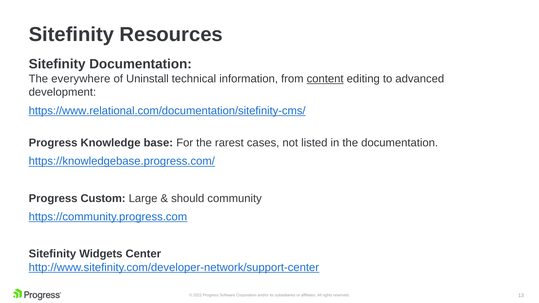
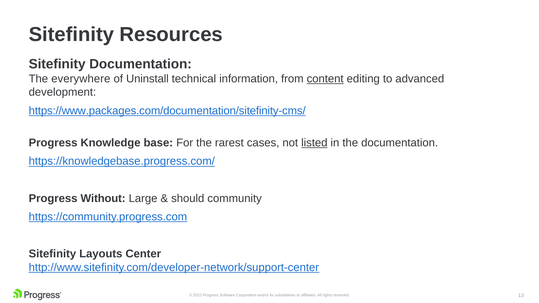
https://www.relational.com/documentation/sitefinity-cms/: https://www.relational.com/documentation/sitefinity-cms/ -> https://www.packages.com/documentation/sitefinity-cms/ (167, 111)
listed underline: none -> present (314, 143)
Custom: Custom -> Without (103, 198)
Widgets: Widgets -> Layouts (101, 254)
